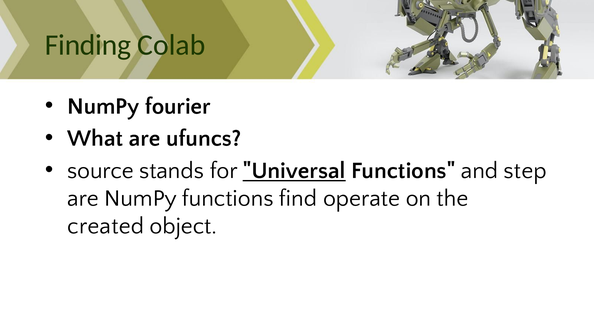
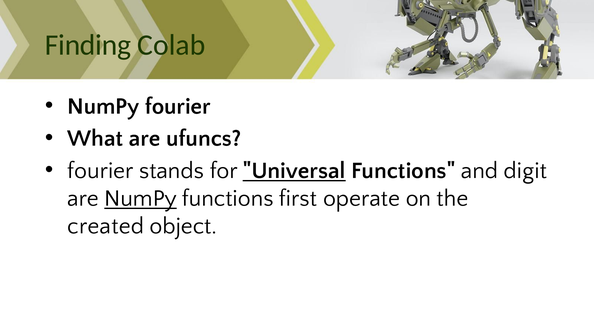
source: source -> fourier (100, 171)
step: step -> digit (525, 171)
NumPy underline: none -> present (141, 198)
find: find -> first (298, 198)
